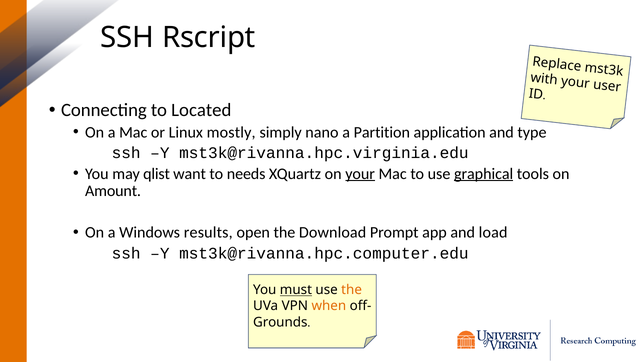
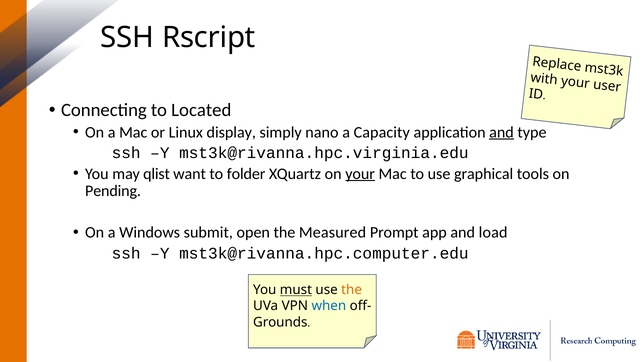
mostly: mostly -> display (231, 132)
Partition: Partition -> Capacity (382, 132)
and underline: none -> present (502, 132)
needs: needs -> folder (246, 174)
graphical underline: present -> none (484, 174)
Amount: Amount -> Pending (113, 191)
results: results -> submit (208, 232)
Download: Download -> Measured (333, 232)
when colour: orange -> blue (329, 306)
